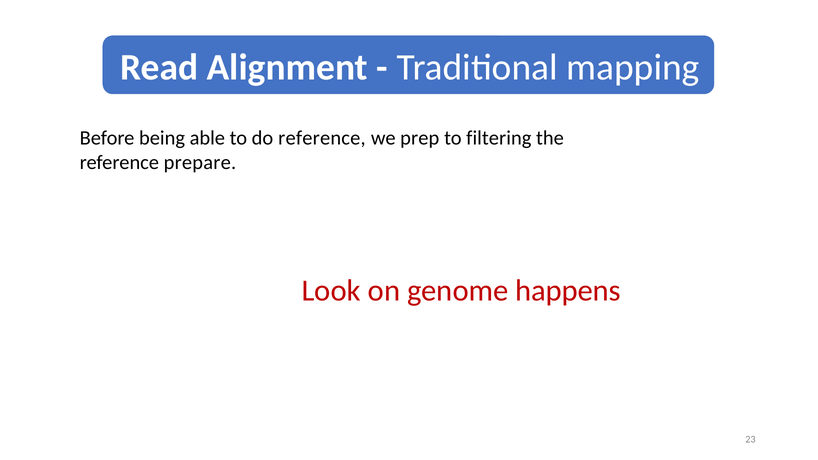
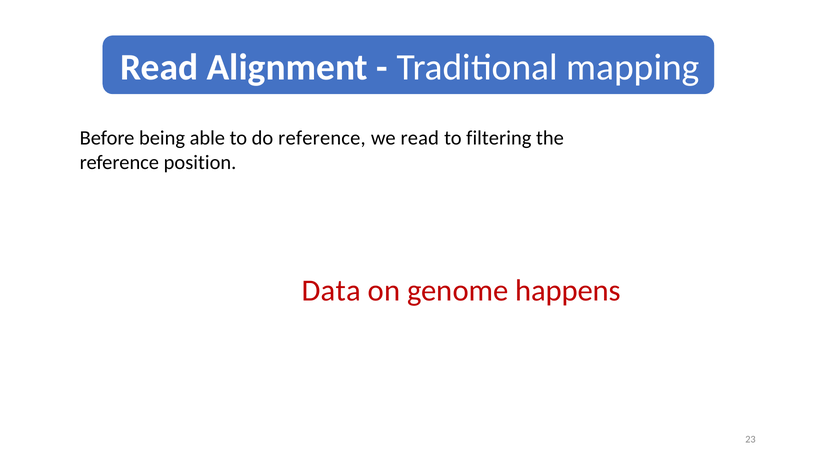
we prep: prep -> read (420, 138)
prepare: prepare -> position (200, 162)
Look: Look -> Data (331, 291)
